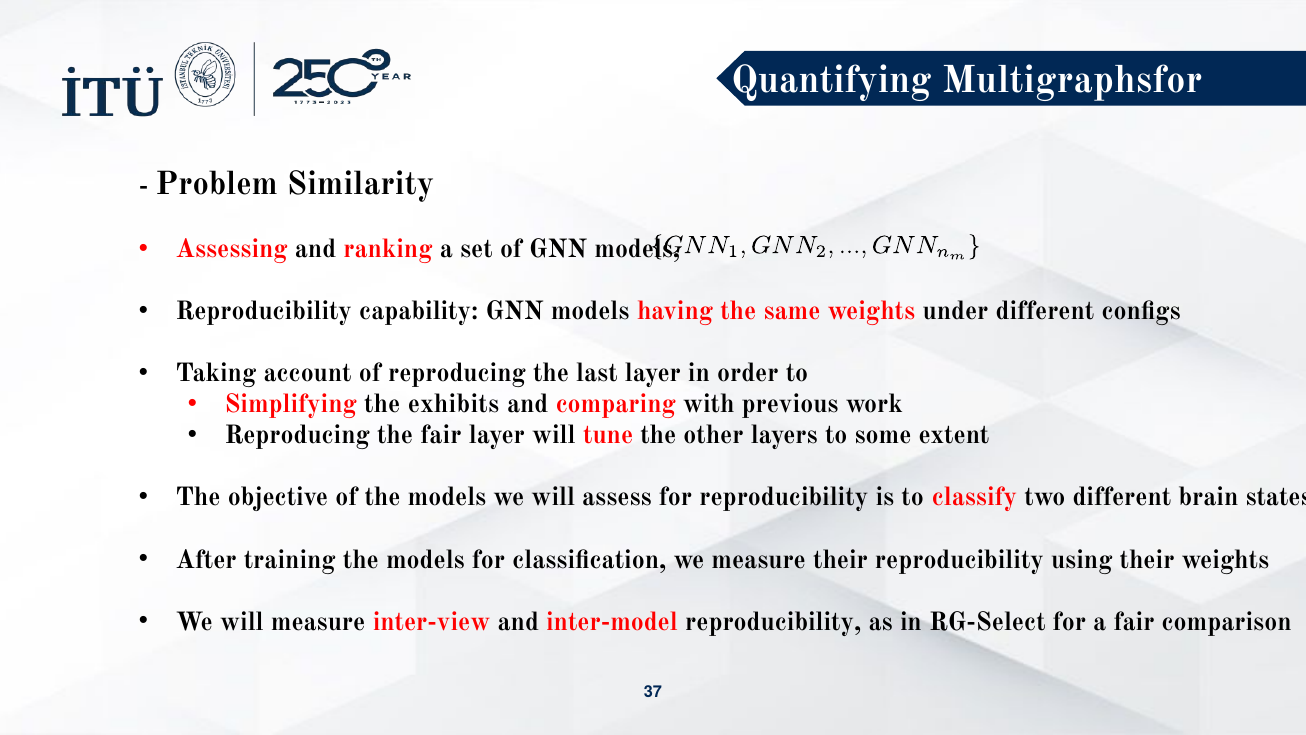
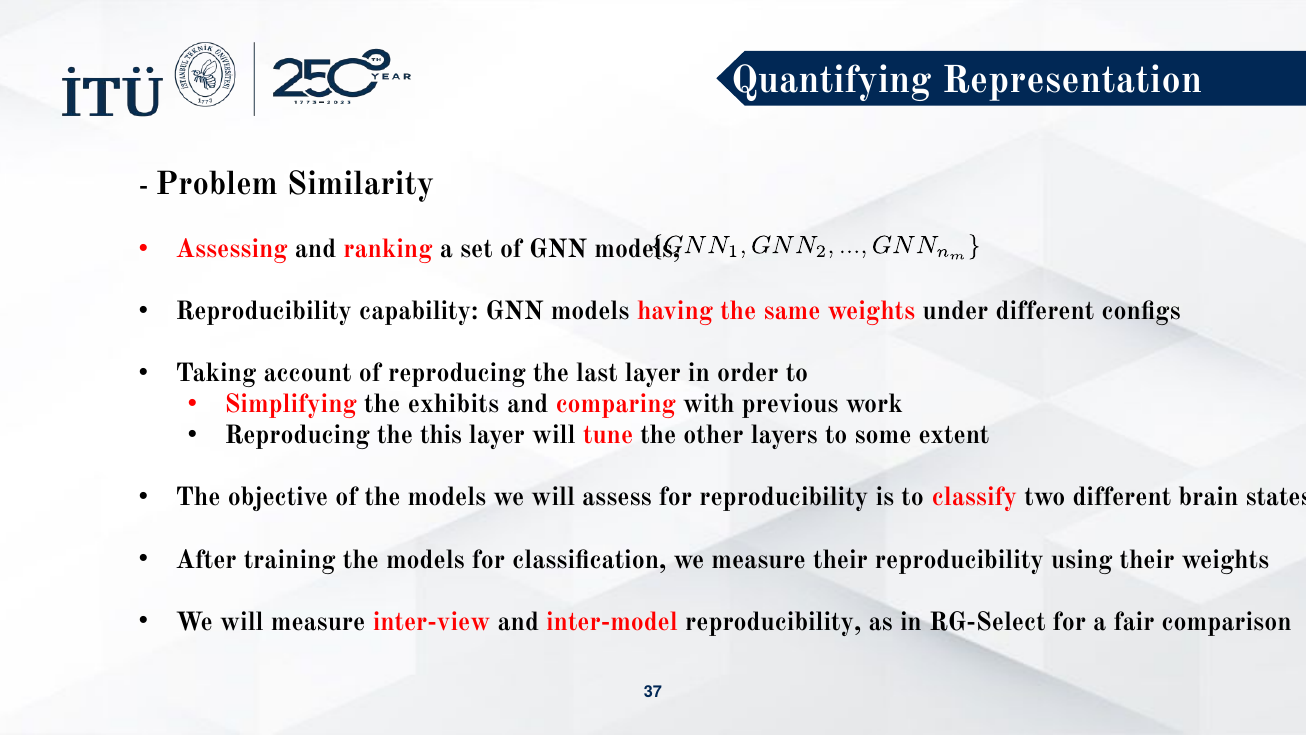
Multigraphsfor: Multigraphsfor -> Representation (1072, 80)
the fair: fair -> this (441, 435)
